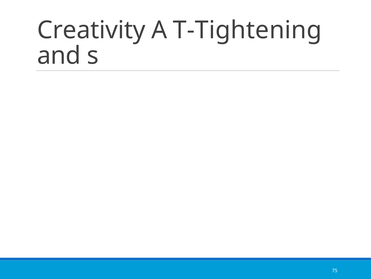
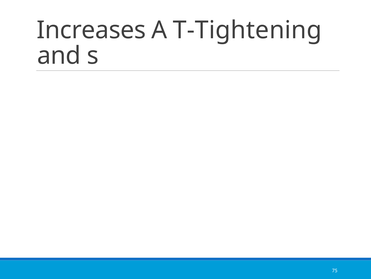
Creativity: Creativity -> Increases (91, 30)
